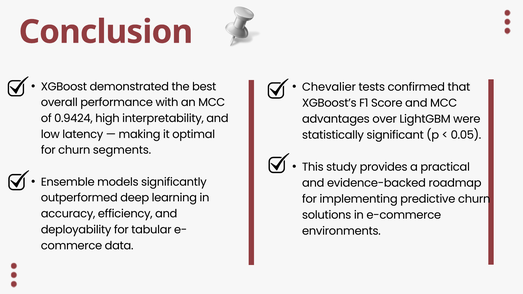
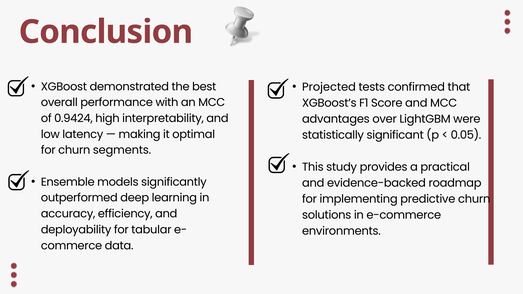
Chevalier: Chevalier -> Projected (329, 87)
